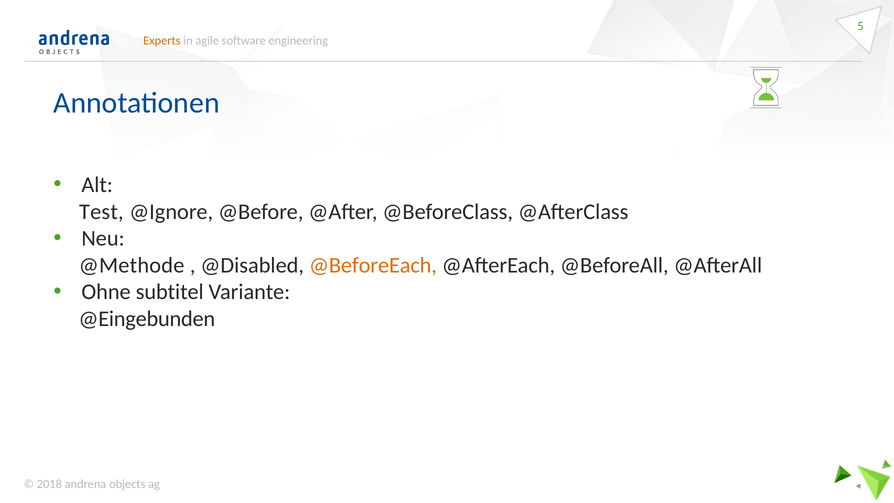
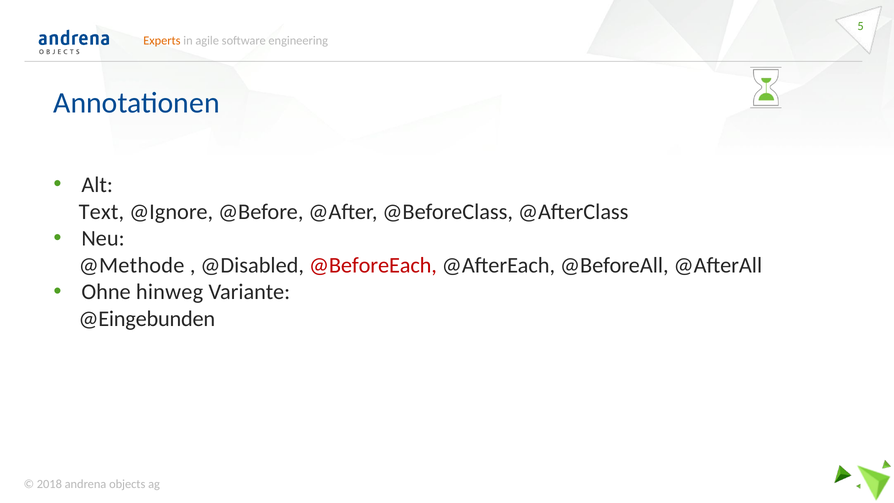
Test: Test -> Text (101, 212)
@BeforeEach colour: orange -> red (373, 265)
subtitel: subtitel -> hinweg (170, 292)
